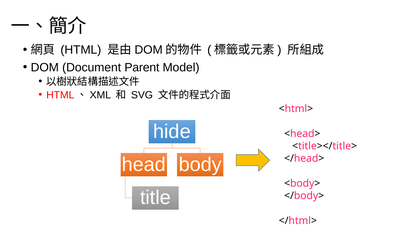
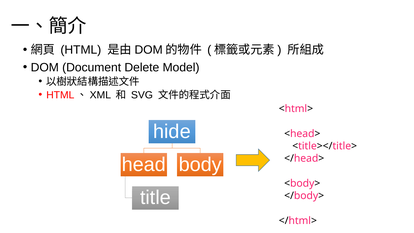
Parent: Parent -> Delete (142, 67)
